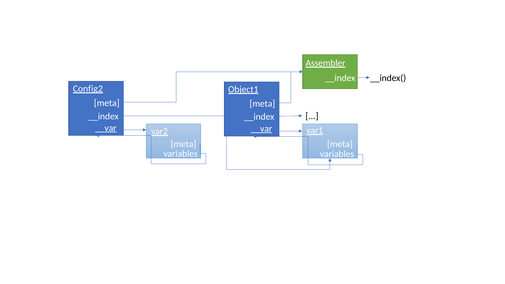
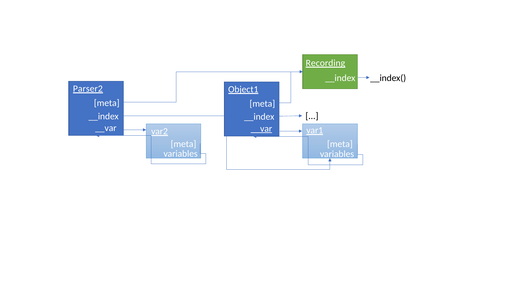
Assembler: Assembler -> Recording (325, 63)
Config2: Config2 -> Parser2 (88, 89)
__var underline: present -> none (106, 128)
